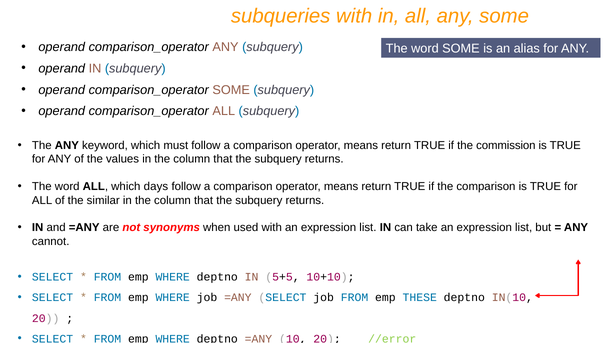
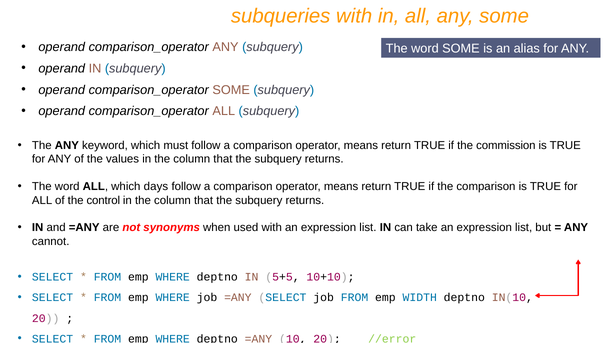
similar: similar -> control (103, 200)
THESE: THESE -> WIDTH (420, 298)
